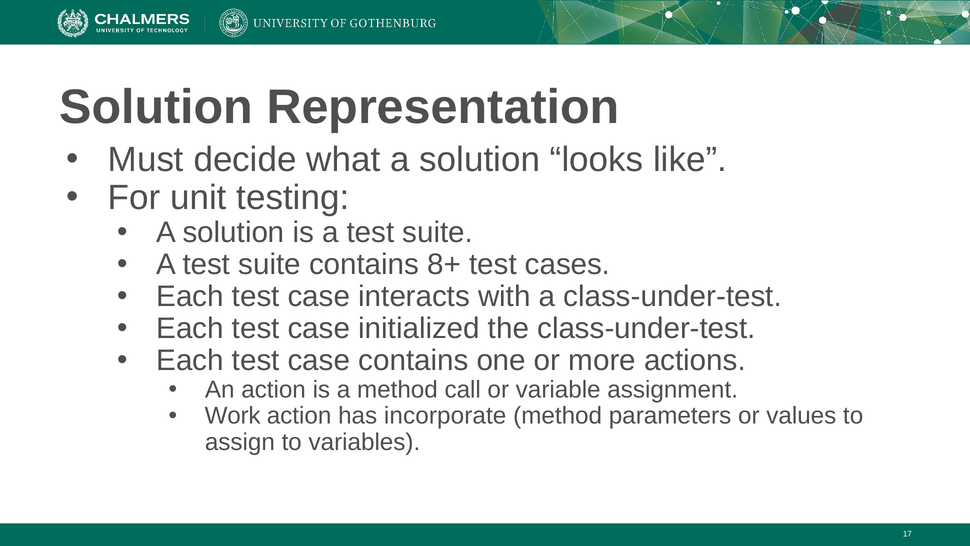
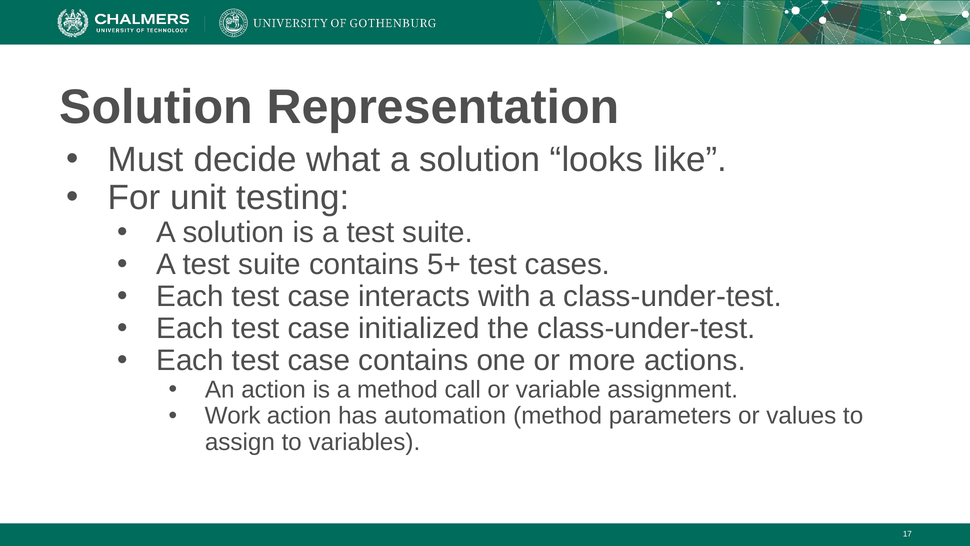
8+: 8+ -> 5+ (444, 264)
incorporate: incorporate -> automation (445, 416)
